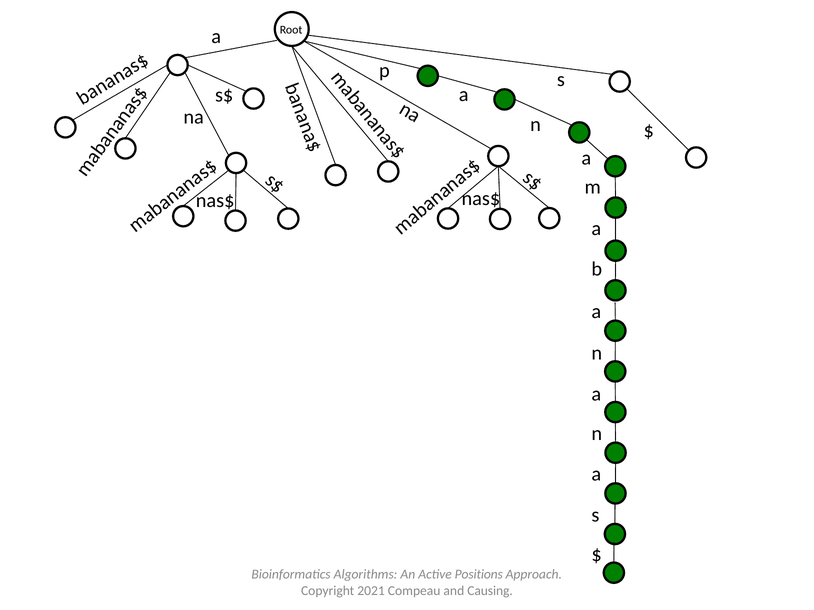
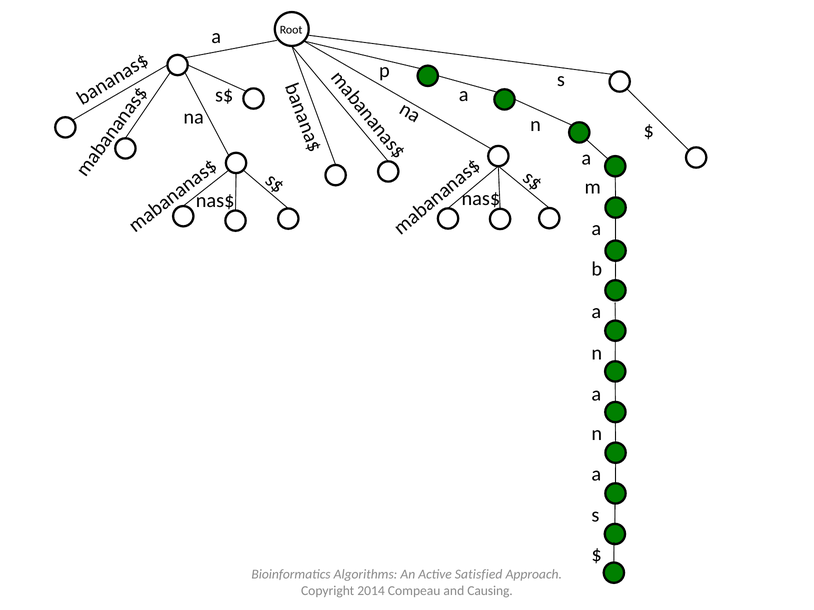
Positions: Positions -> Satisfied (479, 575)
2021: 2021 -> 2014 (371, 591)
